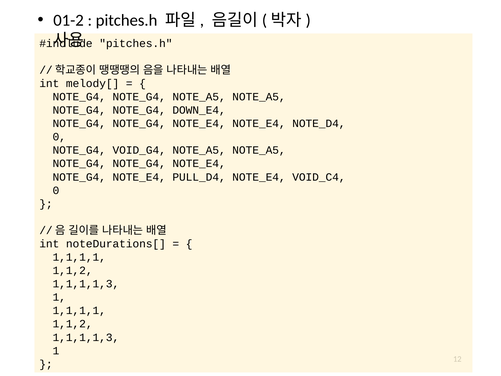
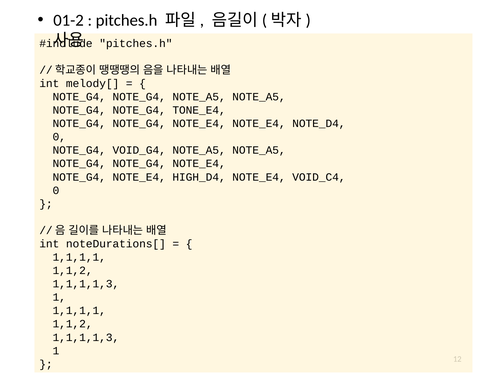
DOWN_E4: DOWN_E4 -> TONE_E4 (199, 110)
PULL_D4: PULL_D4 -> HIGH_D4 (199, 177)
